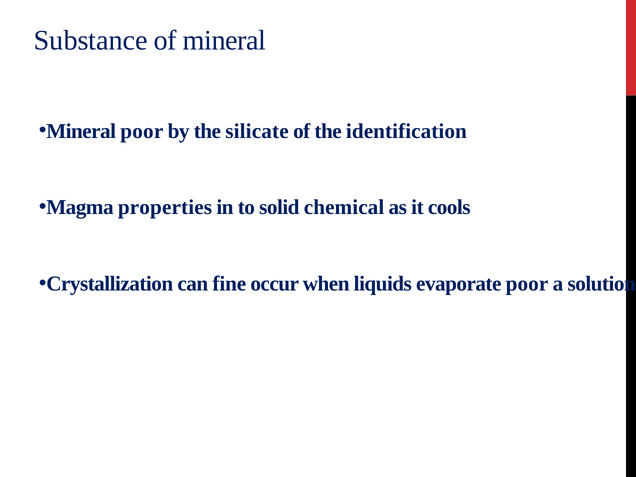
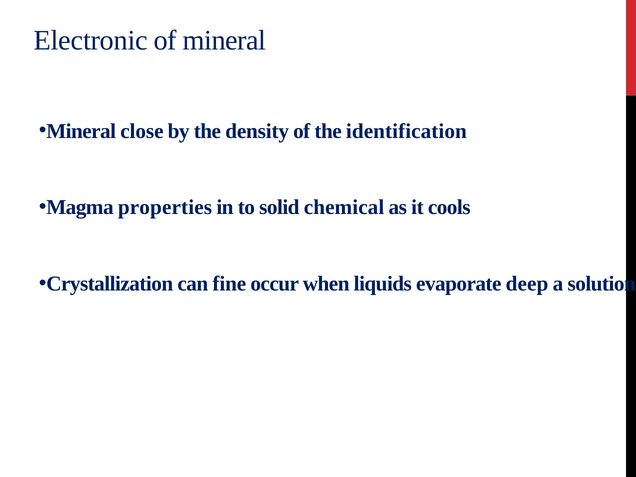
Substance: Substance -> Electronic (91, 40)
Mineral poor: poor -> close (142, 131)
silicate: silicate -> density (257, 131)
evaporate poor: poor -> deep (527, 284)
